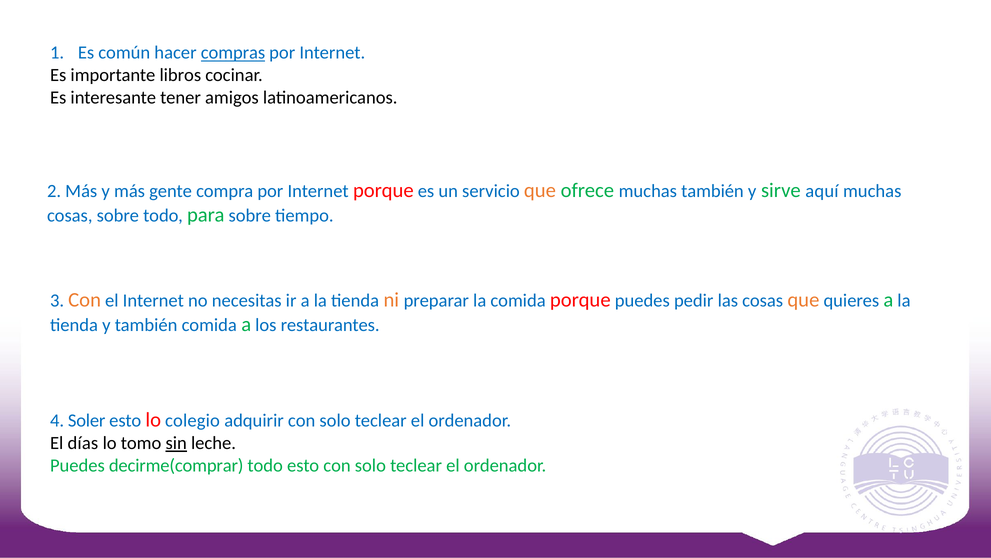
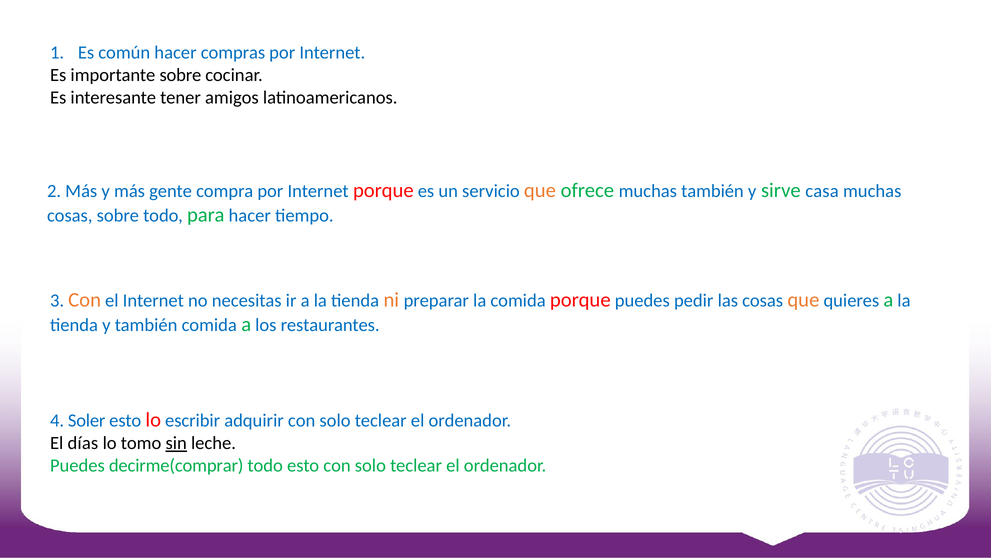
compras underline: present -> none (233, 53)
importante libros: libros -> sobre (180, 75)
aquí: aquí -> casa (822, 191)
para sobre: sobre -> hacer (250, 215)
colegio: colegio -> escribir (193, 420)
